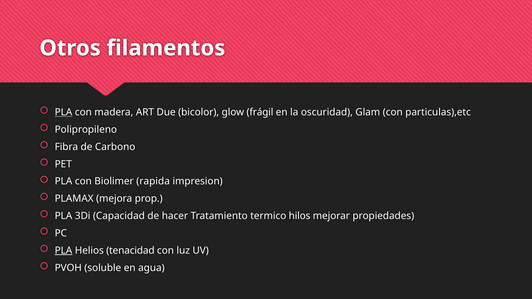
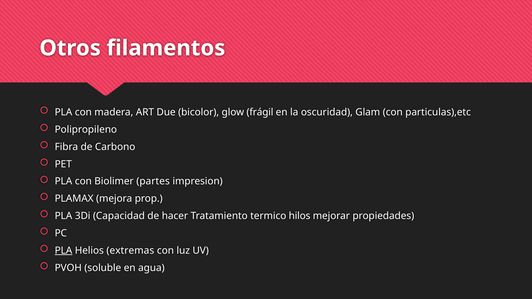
PLA underline: present -> none (63, 112)
rapida: rapida -> partes (153, 182)
tenacidad: tenacidad -> extremas (130, 251)
